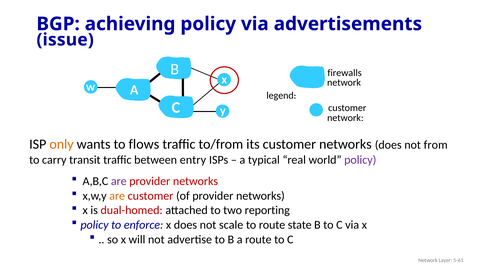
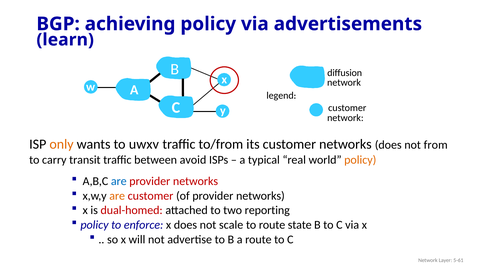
issue: issue -> learn (65, 40)
firewalls: firewalls -> diffusion (345, 73)
flows: flows -> uwxv (144, 144)
entry: entry -> avoid (193, 160)
policy colour: purple -> orange (360, 160)
are colour: purple -> blue (119, 181)
